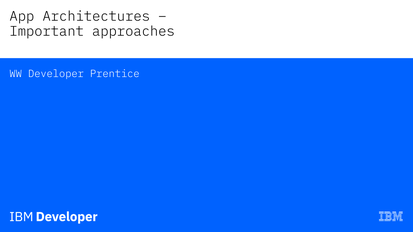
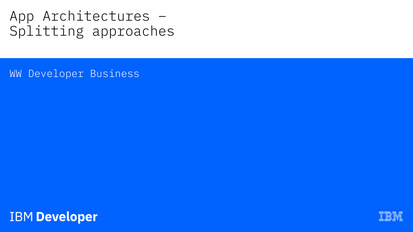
Important: Important -> Splitting (47, 31)
Prentice: Prentice -> Business (115, 74)
